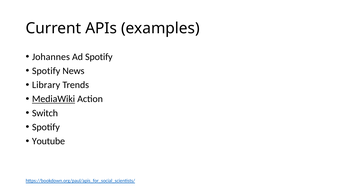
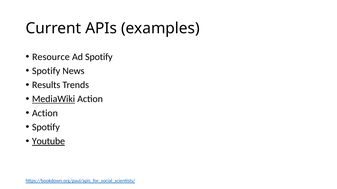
Johannes: Johannes -> Resource (51, 57)
Library: Library -> Results (46, 85)
Switch: Switch -> Action (45, 113)
Youtube underline: none -> present (48, 142)
